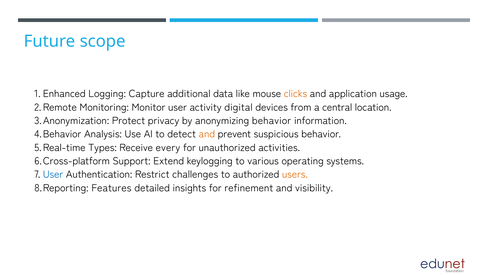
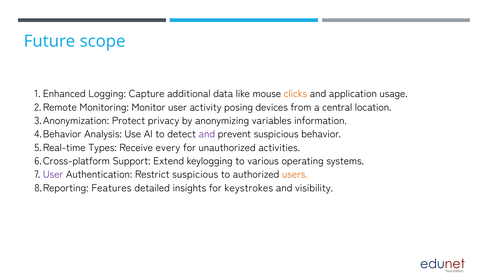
digital: digital -> posing (239, 107)
anonymizing behavior: behavior -> variables (272, 121)
and colour: orange -> purple (207, 134)
User colour: blue -> purple (53, 174)
Restrict challenges: challenges -> suspicious (195, 174)
refinement: refinement -> keystrokes (249, 188)
